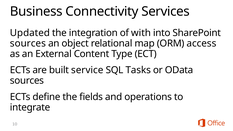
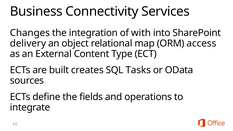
Updated: Updated -> Changes (30, 33)
sources: sources -> delivery (28, 43)
service: service -> creates (87, 70)
